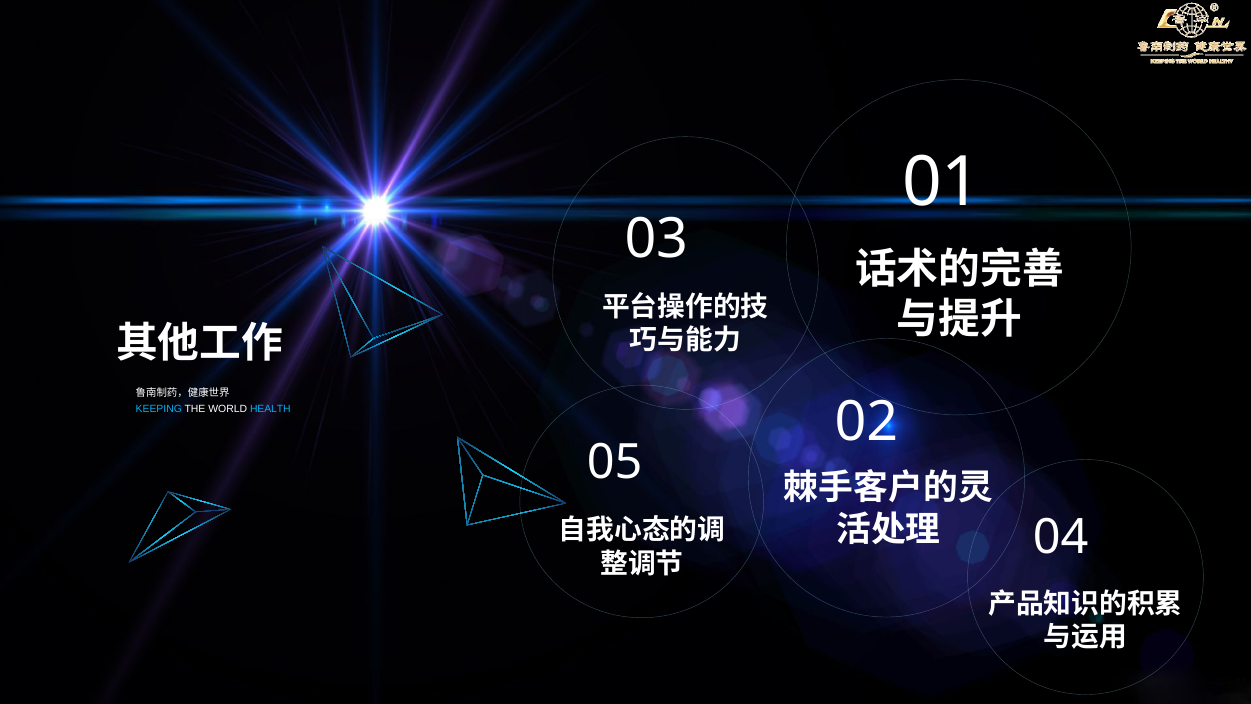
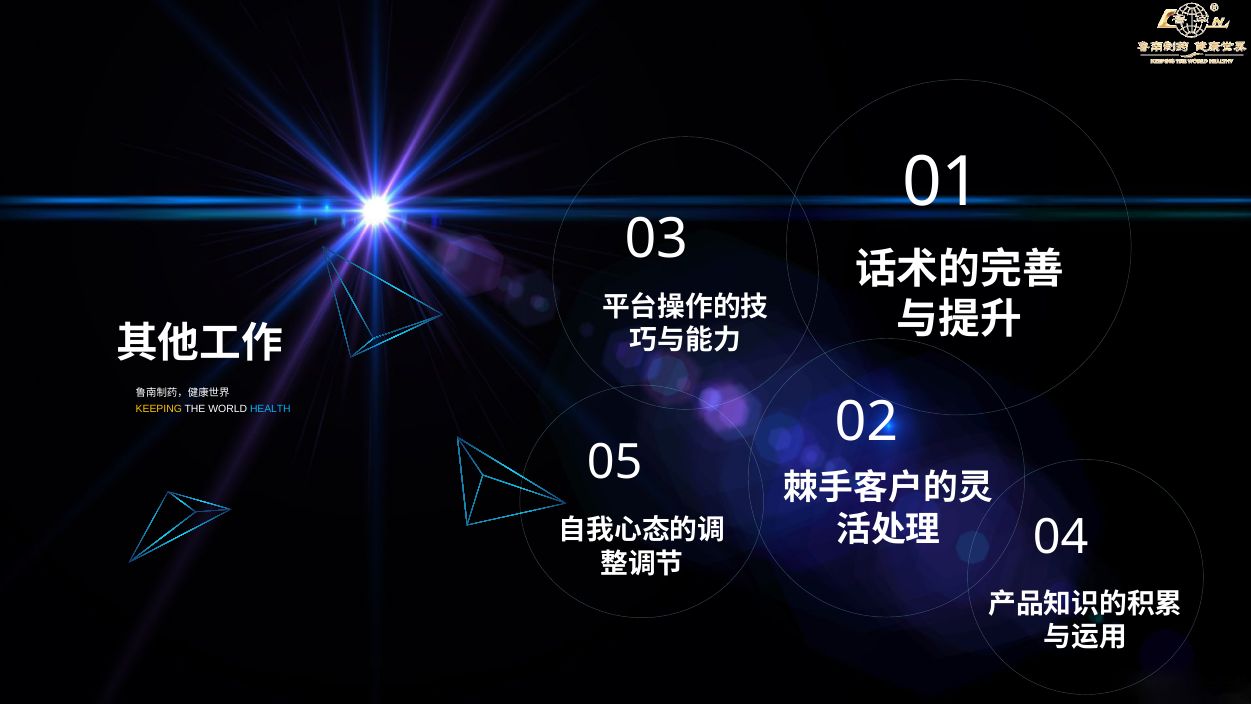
KEEPING colour: light blue -> yellow (159, 409)
